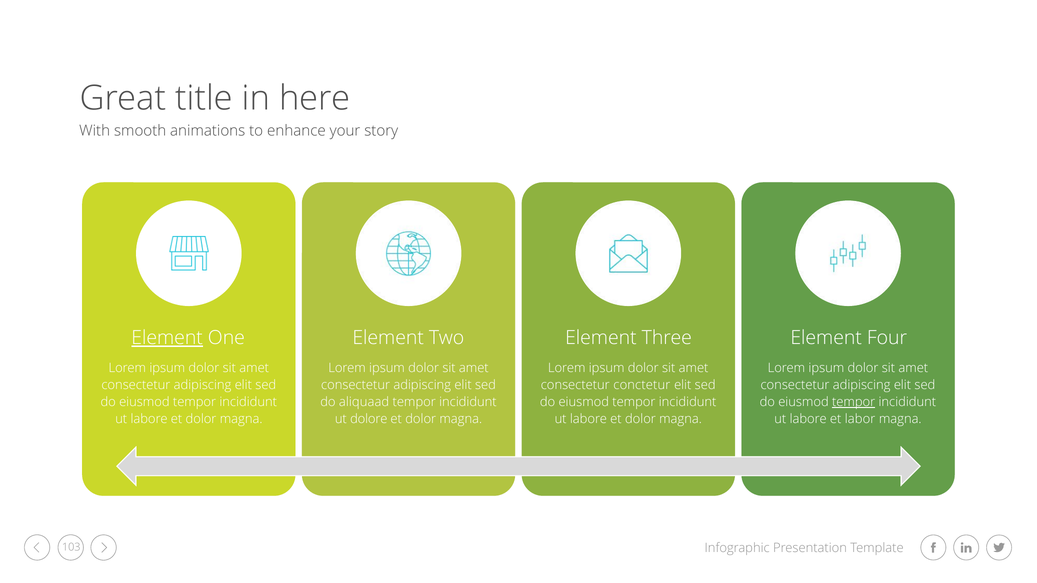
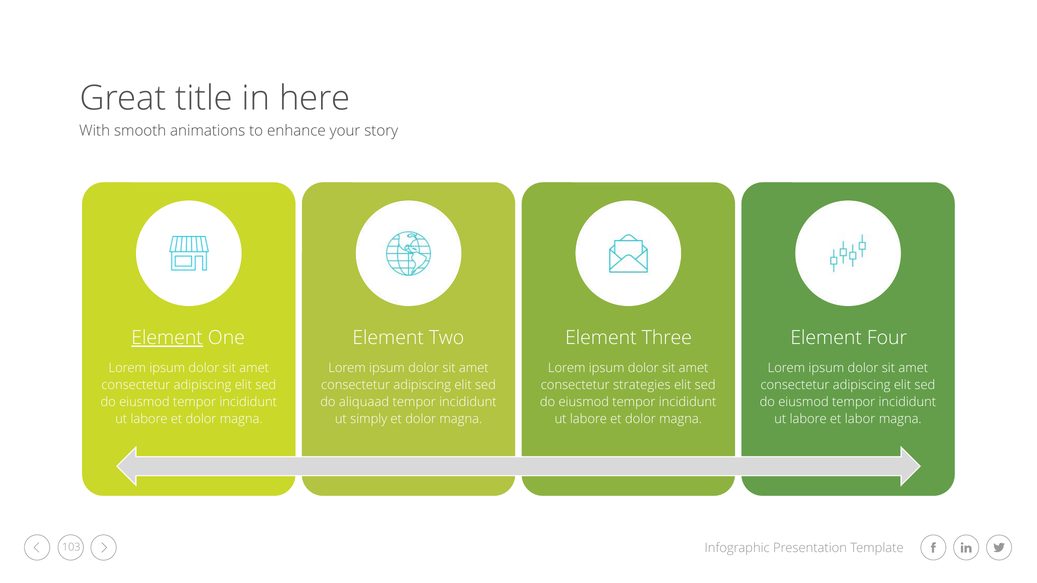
conctetur: conctetur -> strategies (642, 385)
tempor underline: present -> none (854, 402)
dolore: dolore -> simply (369, 419)
